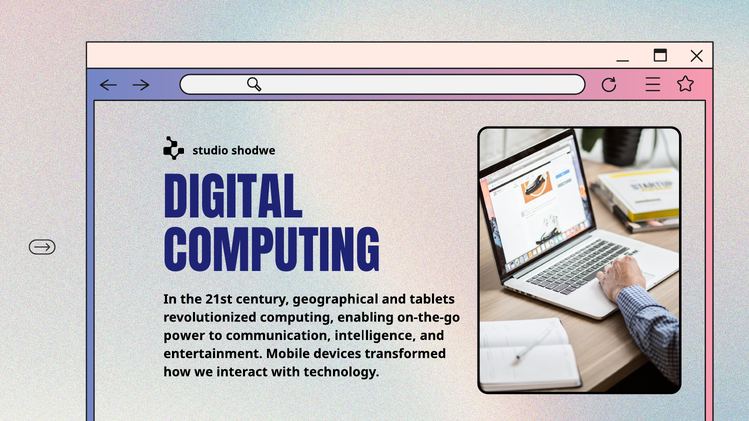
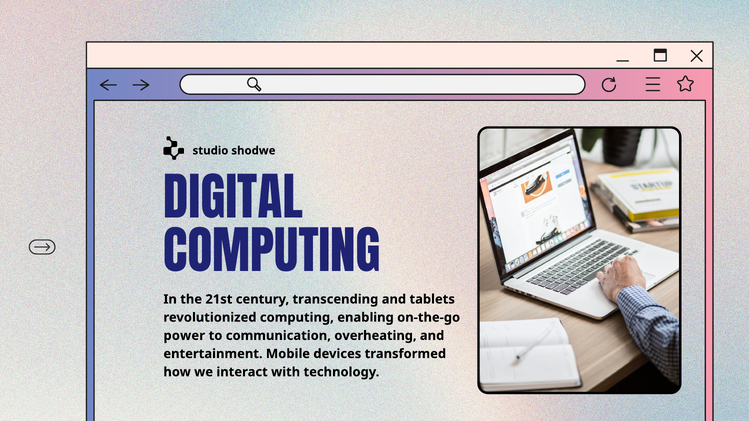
geographical: geographical -> transcending (335, 299)
intelligence: intelligence -> overheating (375, 336)
